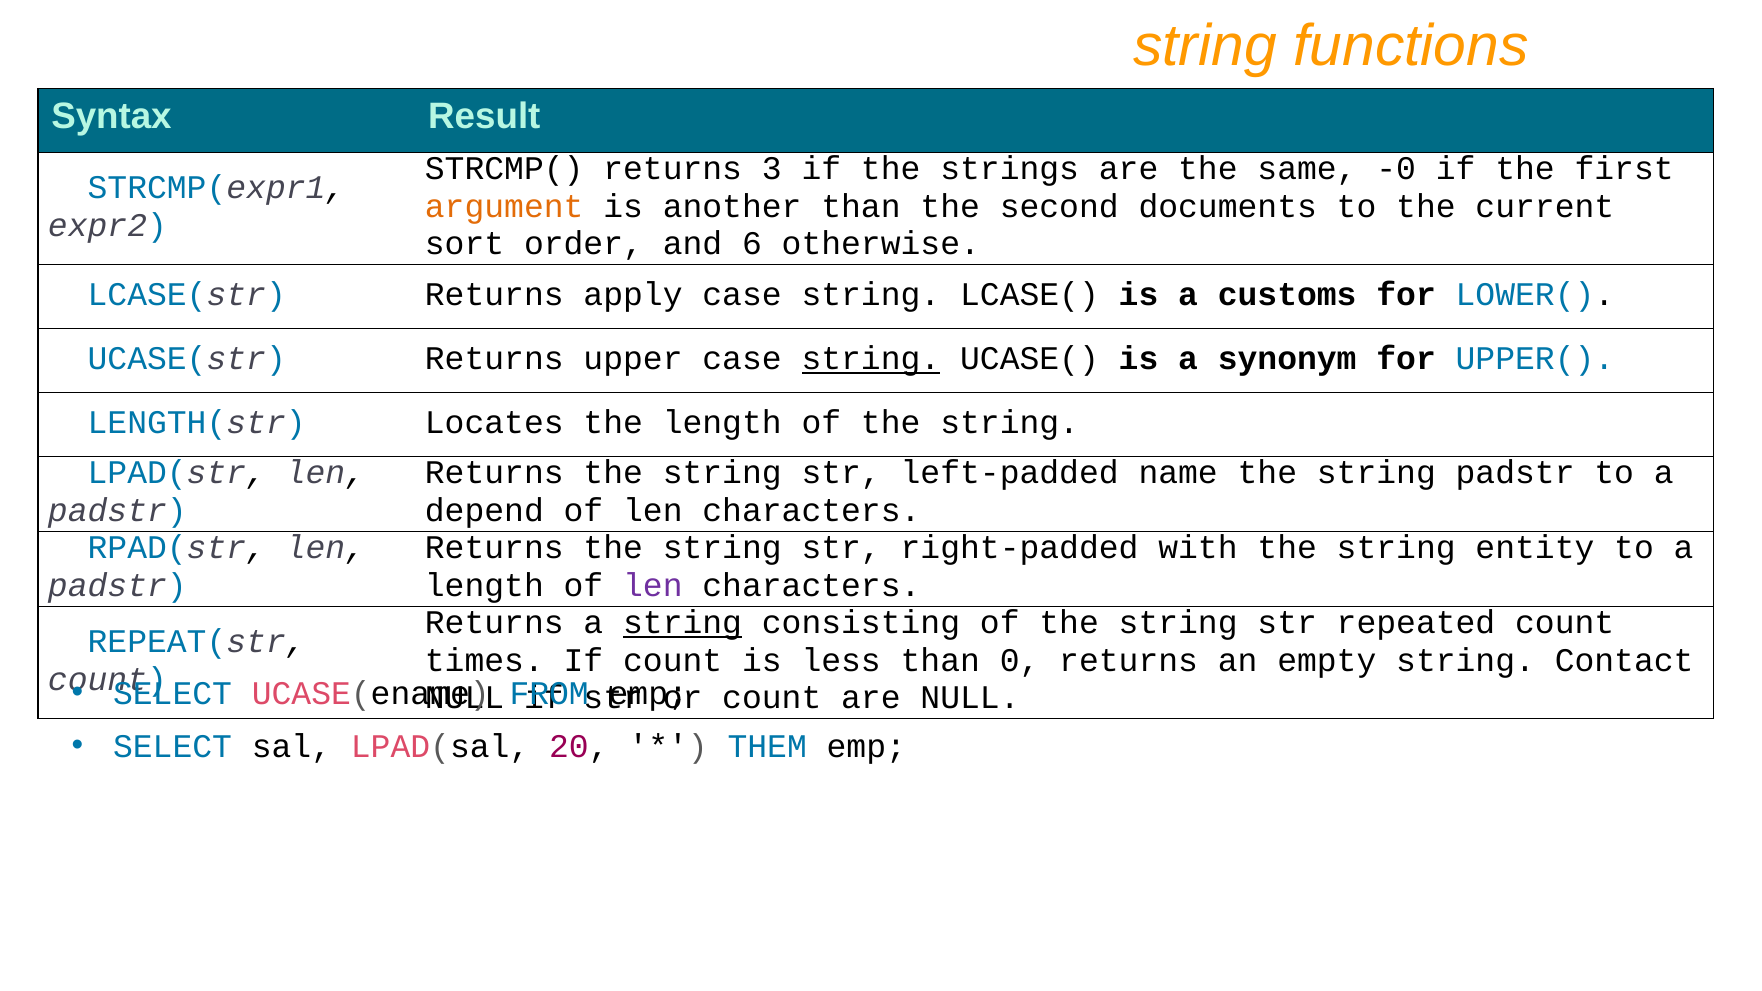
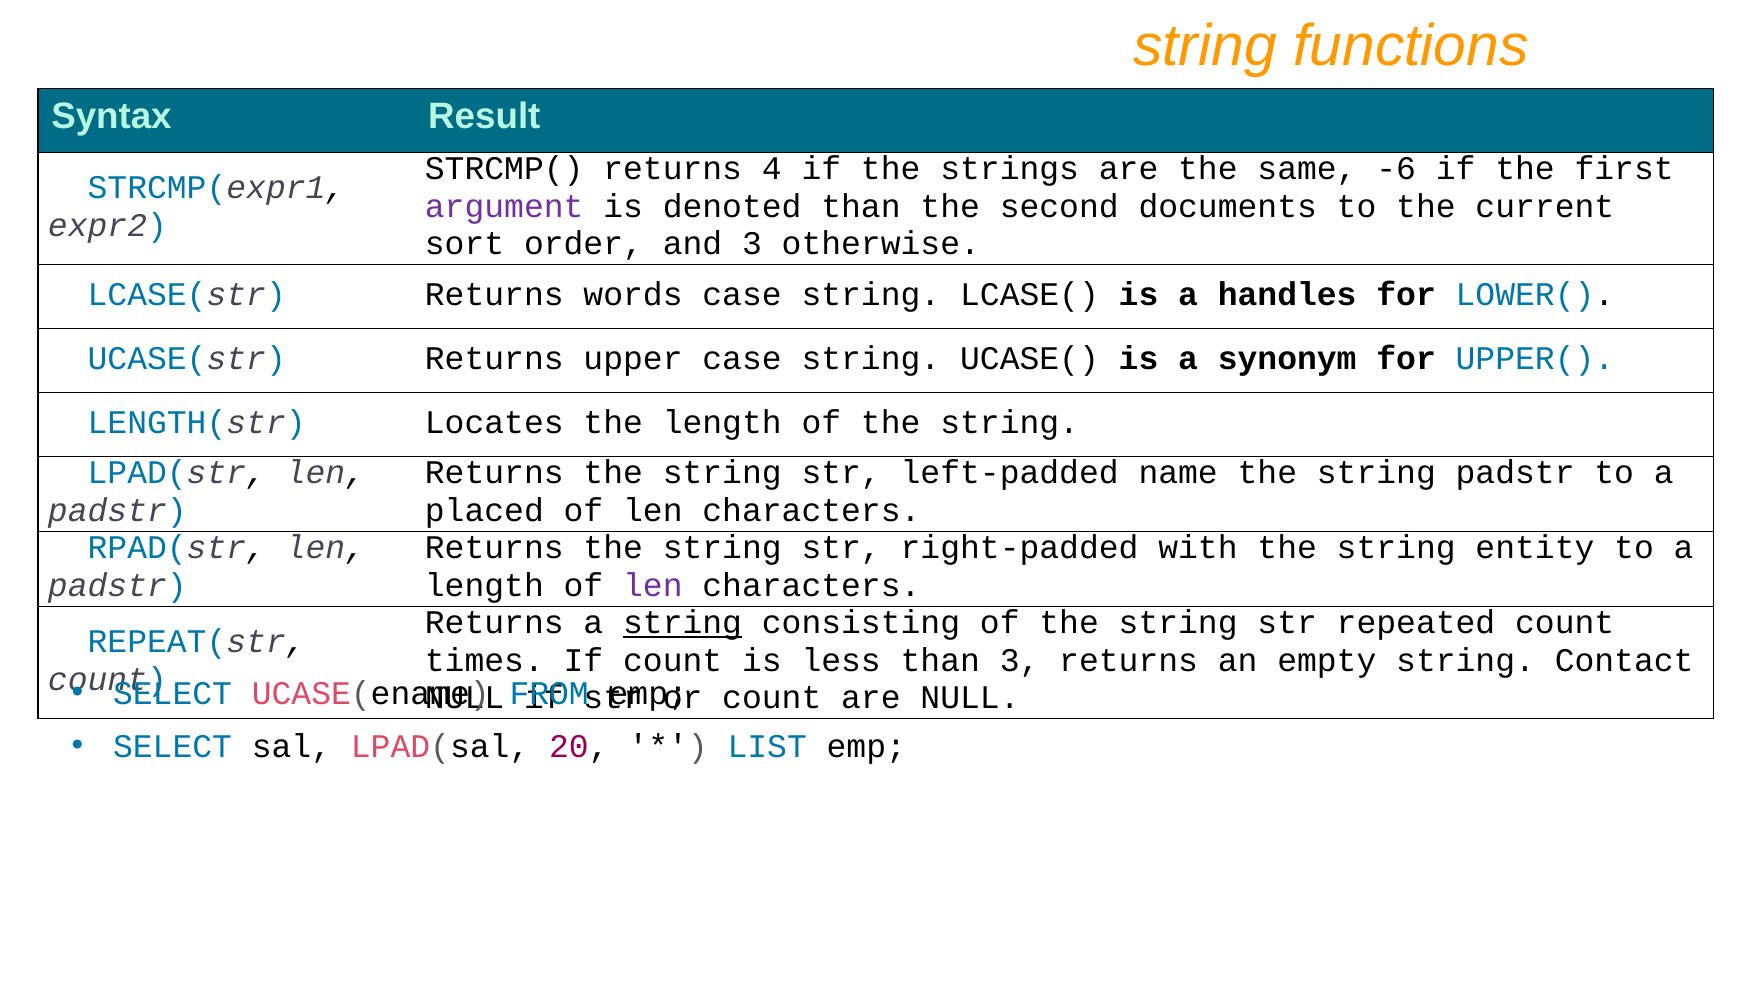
3: 3 -> 4 (772, 169)
-0: -0 -> -6 (1396, 169)
argument colour: orange -> purple (504, 206)
another: another -> denoted (732, 206)
and 6: 6 -> 3 (752, 244)
apply: apply -> words (633, 295)
customs: customs -> handles (1287, 295)
string underline: present -> none (871, 358)
depend: depend -> placed (484, 511)
than 0: 0 -> 3 (1020, 660)
THEM: THEM -> LIST (767, 747)
